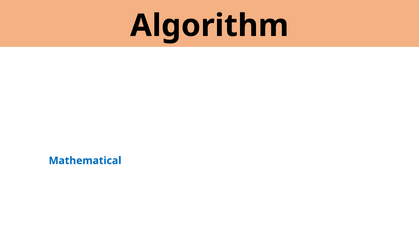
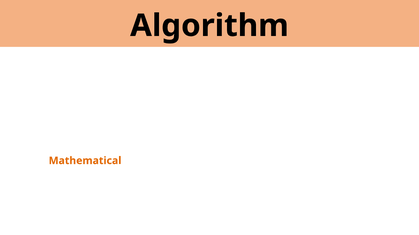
Mathematical colour: blue -> orange (85, 161)
